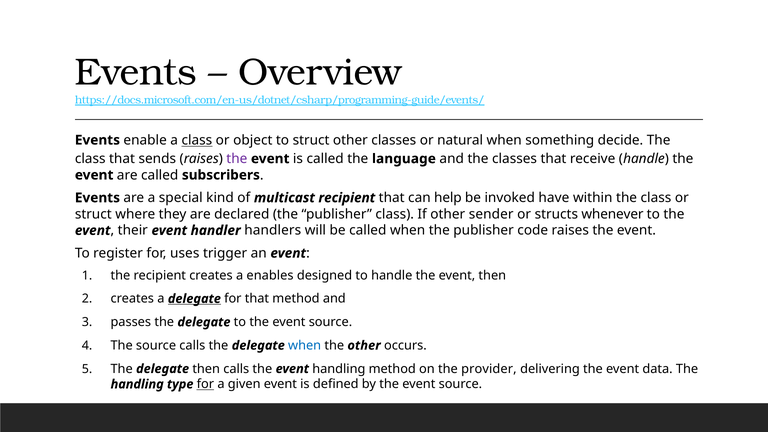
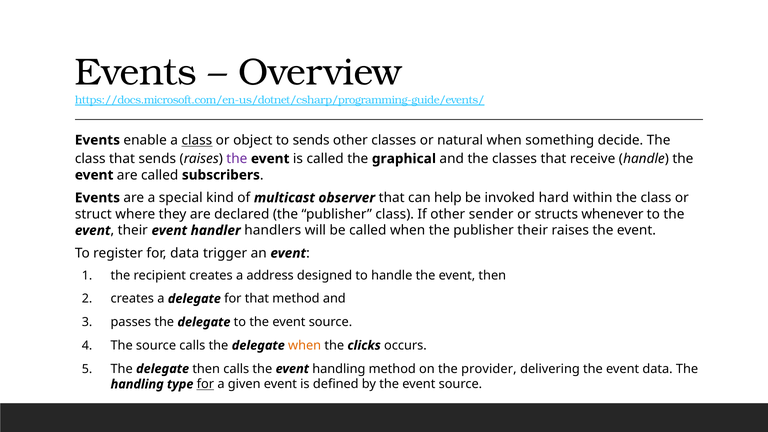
to struct: struct -> sends (311, 140)
language: language -> graphical (404, 159)
multicast recipient: recipient -> observer (347, 198)
have: have -> hard (554, 198)
publisher code: code -> their (533, 230)
for uses: uses -> data (185, 253)
enables: enables -> address (270, 275)
delegate underline: present -> none (194, 299)
when colour: blue -> orange (305, 345)
the other: other -> clicks (364, 345)
